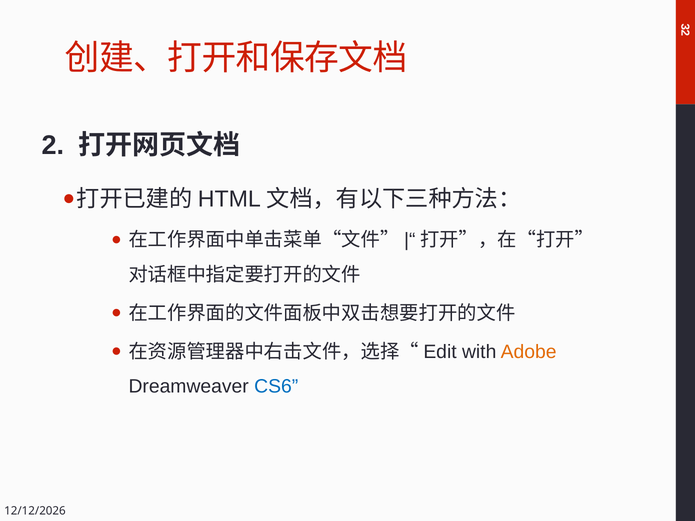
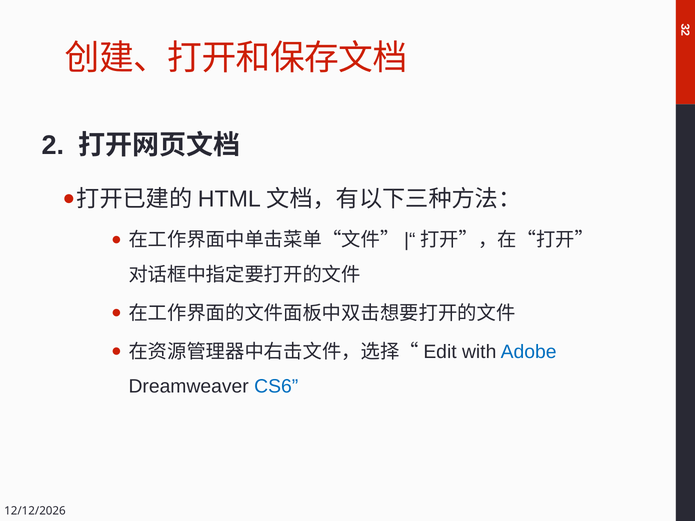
Adobe colour: orange -> blue (529, 352)
